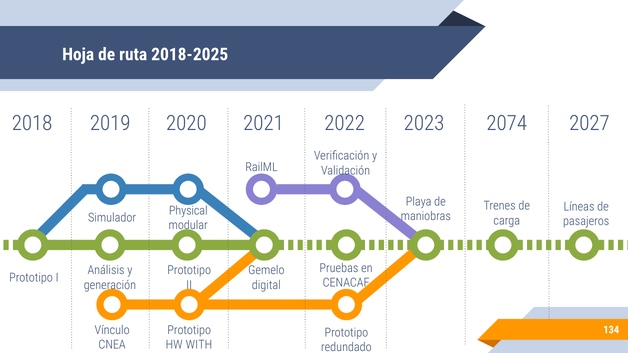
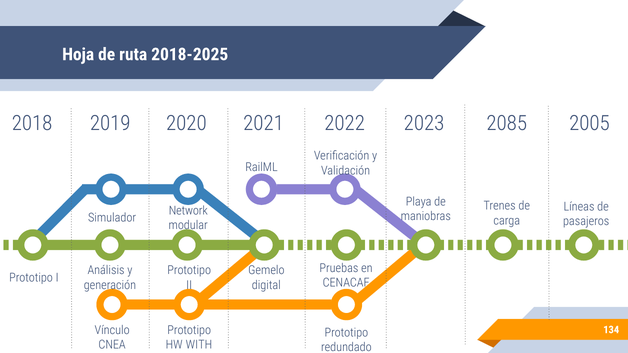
2074: 2074 -> 2085 (507, 123)
2027: 2027 -> 2005 (589, 123)
Physical: Physical -> Network (188, 211)
